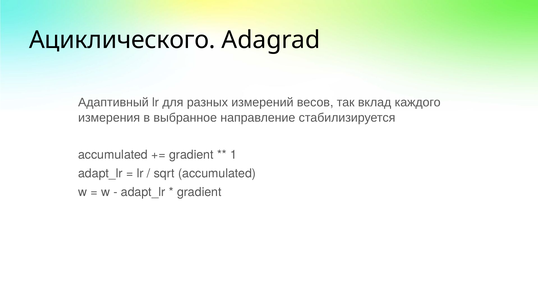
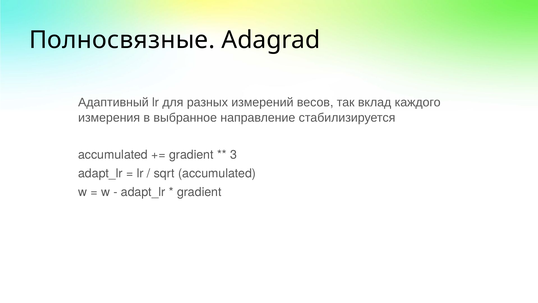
Ациклического: Ациклического -> Полносвязные (122, 40)
1: 1 -> 3 (233, 155)
